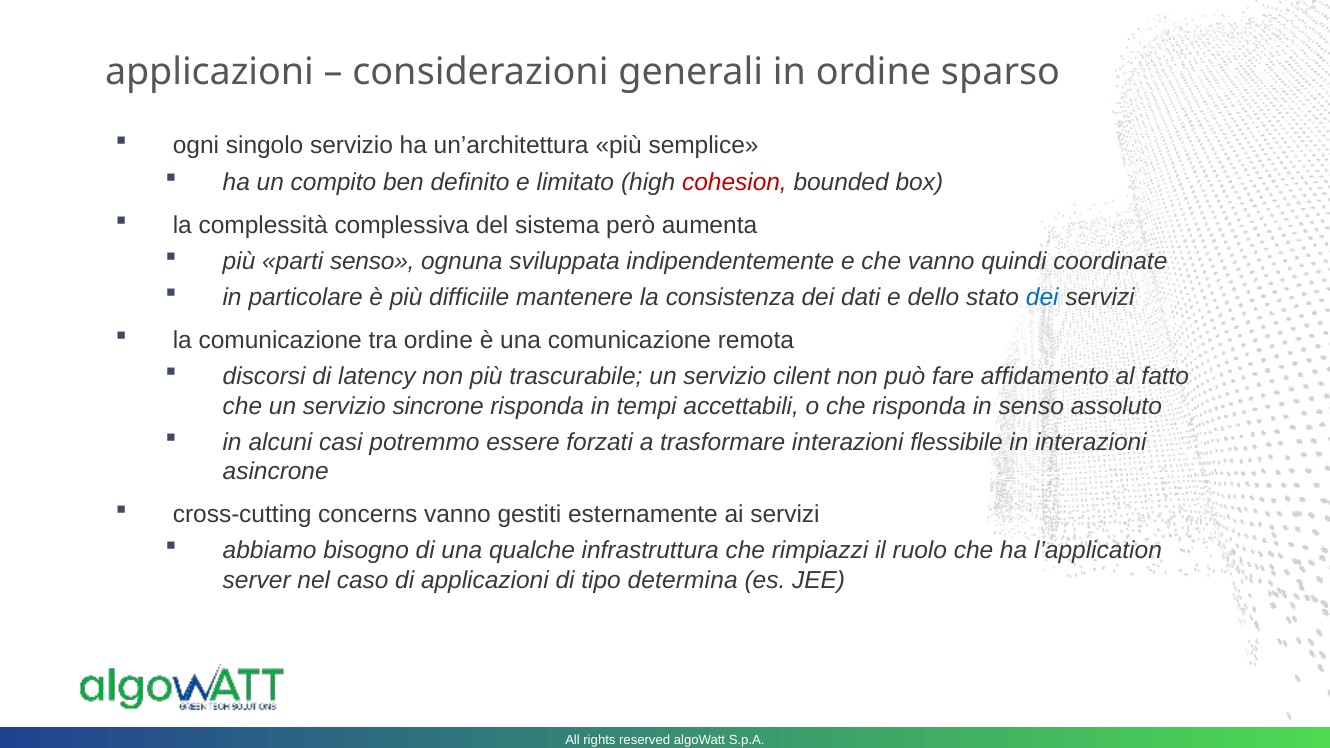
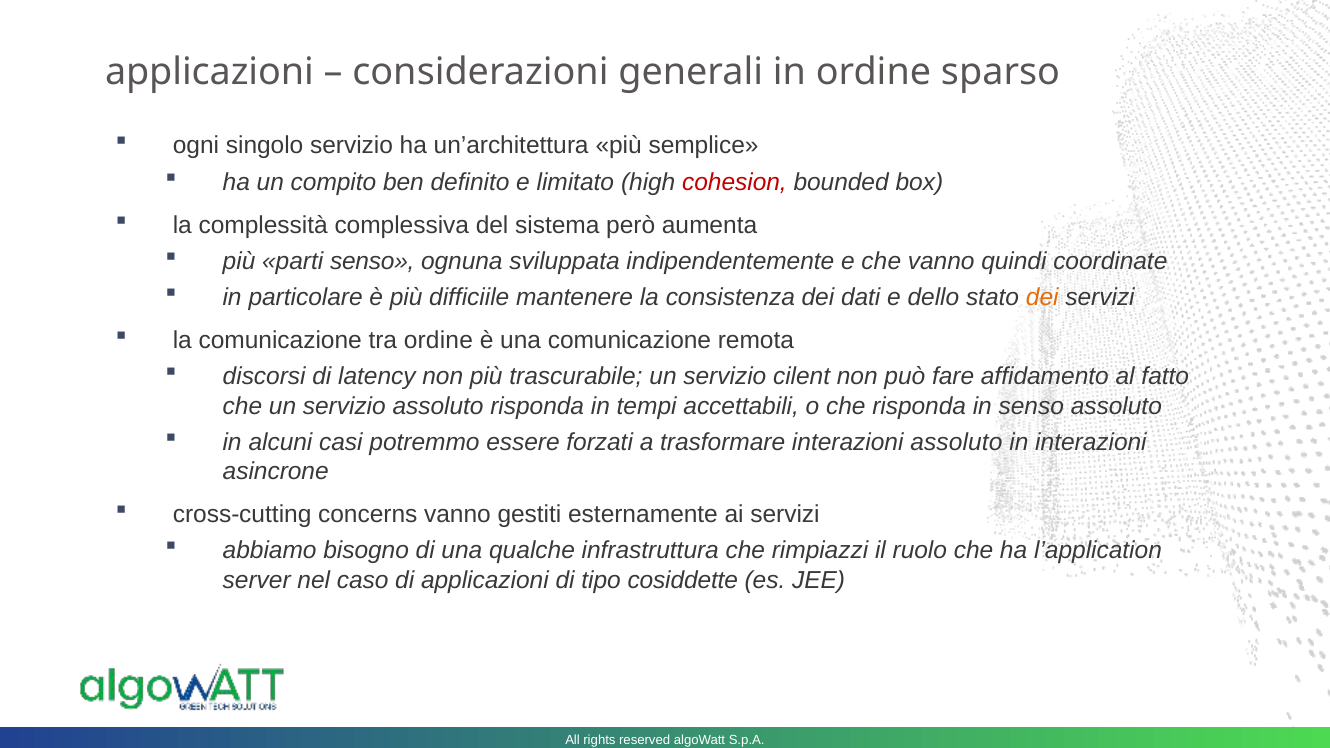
dei colour: blue -> orange (1042, 297)
servizio sincrone: sincrone -> assoluto (438, 406)
interazioni flessibile: flessibile -> assoluto (956, 442)
determina: determina -> cosiddette (683, 580)
